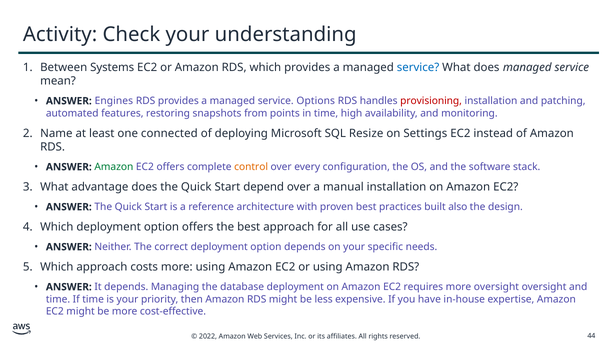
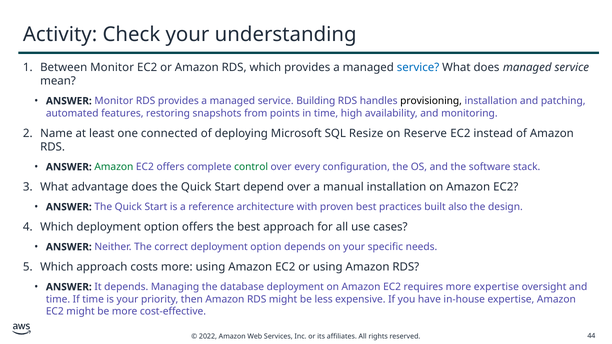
Between Systems: Systems -> Monitor (112, 67)
ANSWER Engines: Engines -> Monitor (114, 101)
Options: Options -> Building (316, 101)
provisioning colour: red -> black (431, 101)
Settings: Settings -> Reserve (425, 133)
control colour: orange -> green (251, 167)
more oversight: oversight -> expertise (496, 287)
